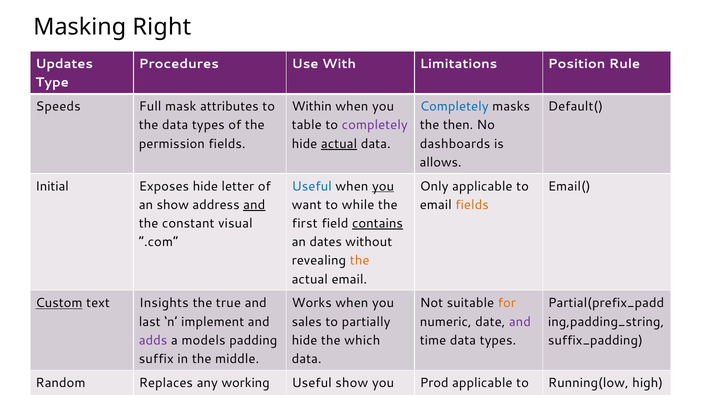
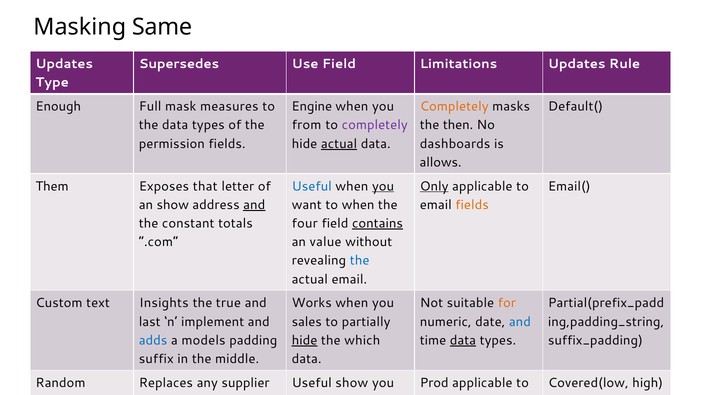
Right: Right -> Same (162, 27)
Procedures: Procedures -> Supersedes (179, 64)
Use With: With -> Field (339, 64)
Limitations Position: Position -> Updates (577, 64)
Speeds: Speeds -> Enough (58, 106)
attributes: attributes -> measures (229, 106)
Within: Within -> Engine (312, 106)
Completely colour: blue -> orange (454, 106)
table: table -> from (307, 125)
Initial: Initial -> Them (52, 186)
Exposes hide: hide -> that (205, 186)
Only underline: none -> present (434, 186)
to while: while -> when (358, 204)
visual: visual -> totals (235, 223)
first: first -> four (305, 223)
an dates: dates -> value (326, 242)
the colour: orange -> blue (360, 260)
Custom underline: present -> none (59, 303)
and colour: purple -> blue (520, 321)
adds colour: purple -> blue (153, 340)
hide underline: none -> present (304, 340)
data underline: none -> present (463, 340)
working: working -> supplier (246, 382)
Running(low: Running(low -> Covered(low (588, 382)
